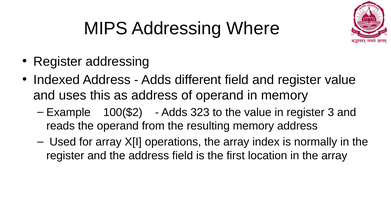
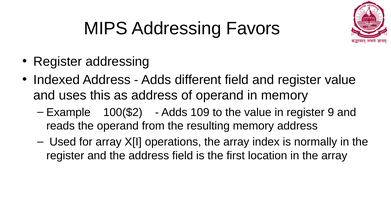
Where: Where -> Favors (253, 28)
323: 323 -> 109 (200, 112)
3: 3 -> 9 (331, 112)
